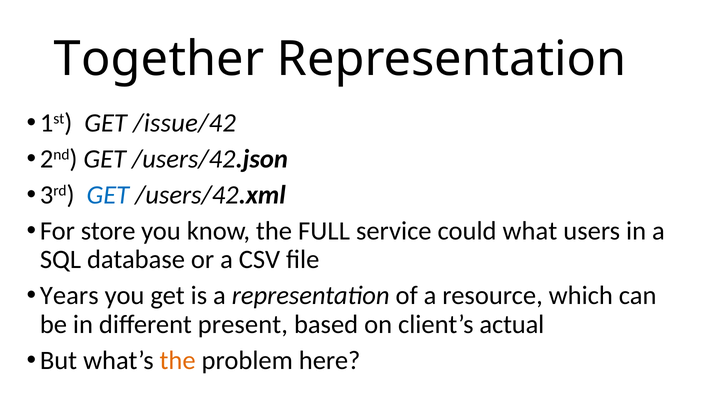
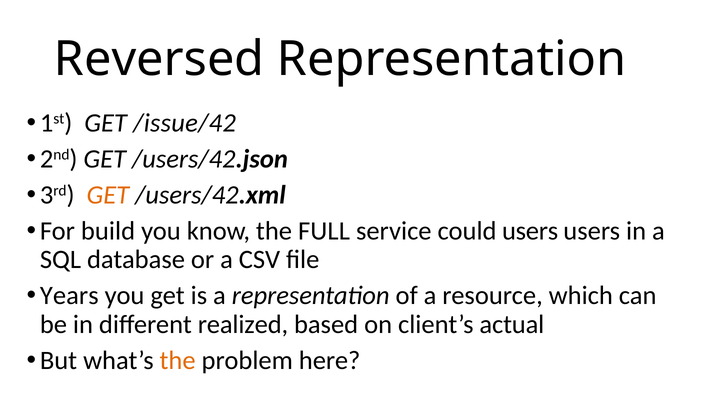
Together: Together -> Reversed (159, 59)
GET colour: blue -> orange (108, 195)
store: store -> build (108, 231)
could what: what -> users (530, 231)
present: present -> realized (243, 324)
